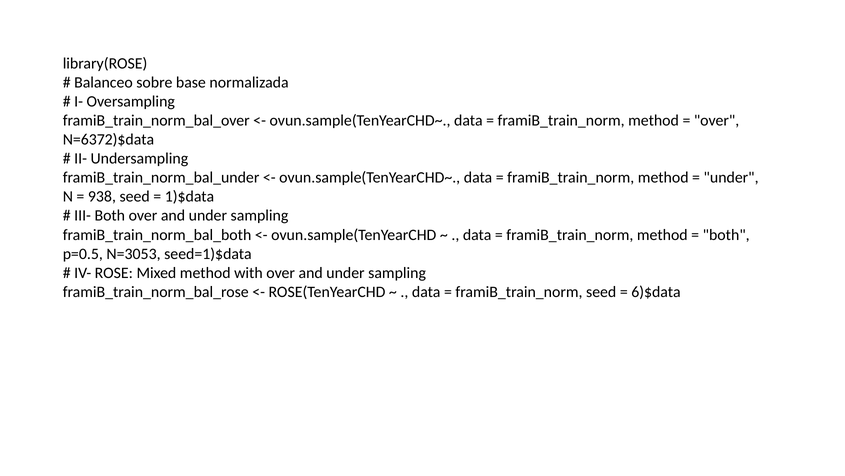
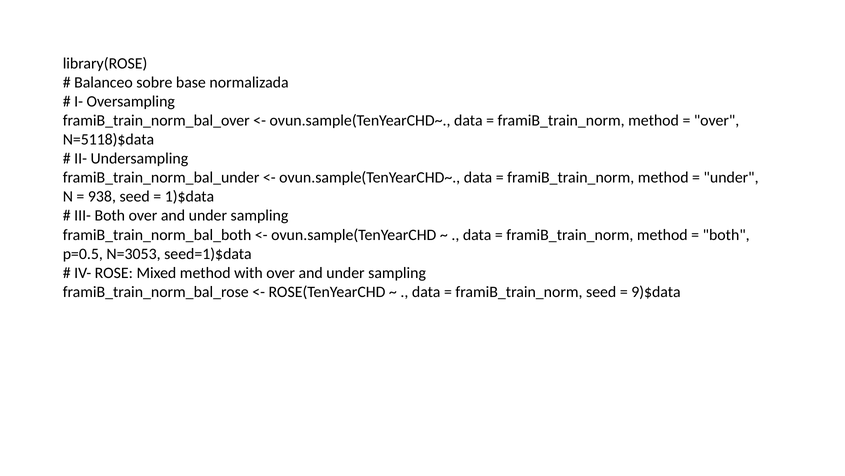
N=6372)$data: N=6372)$data -> N=5118)$data (108, 139)
6)$data: 6)$data -> 9)$data (656, 291)
